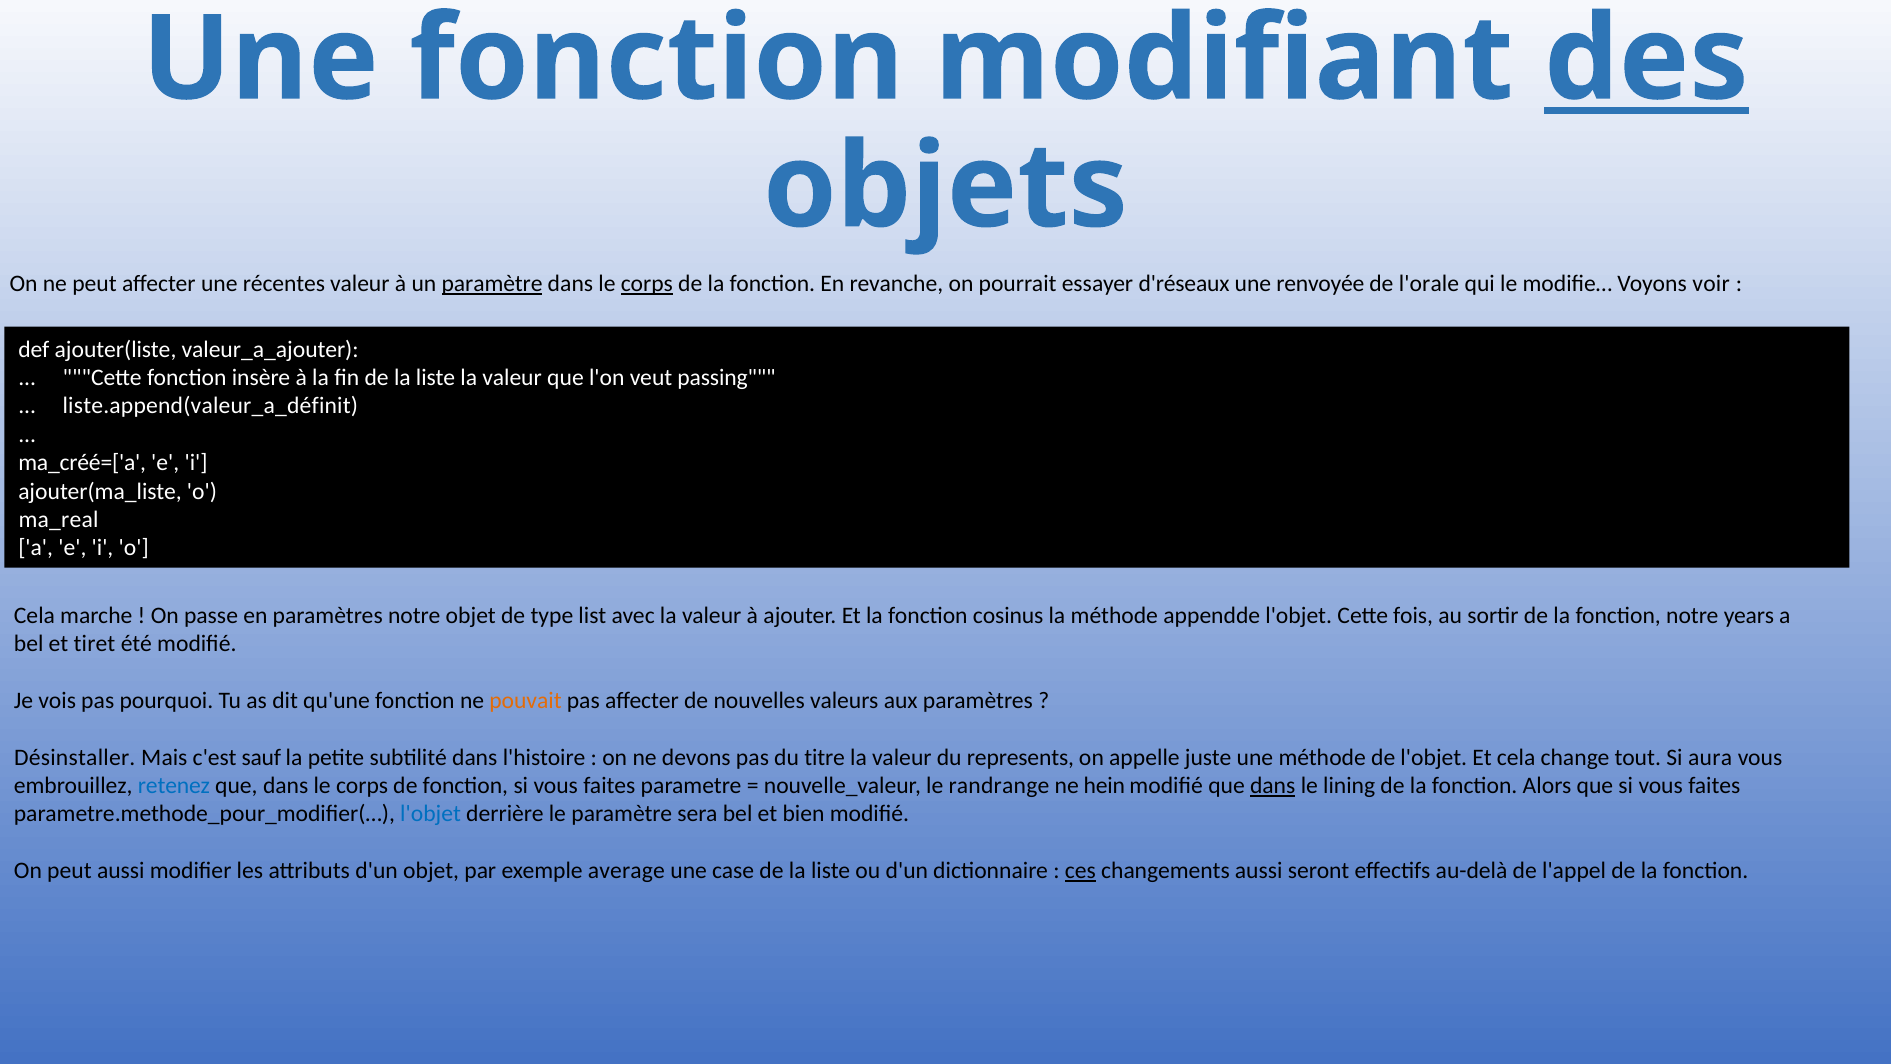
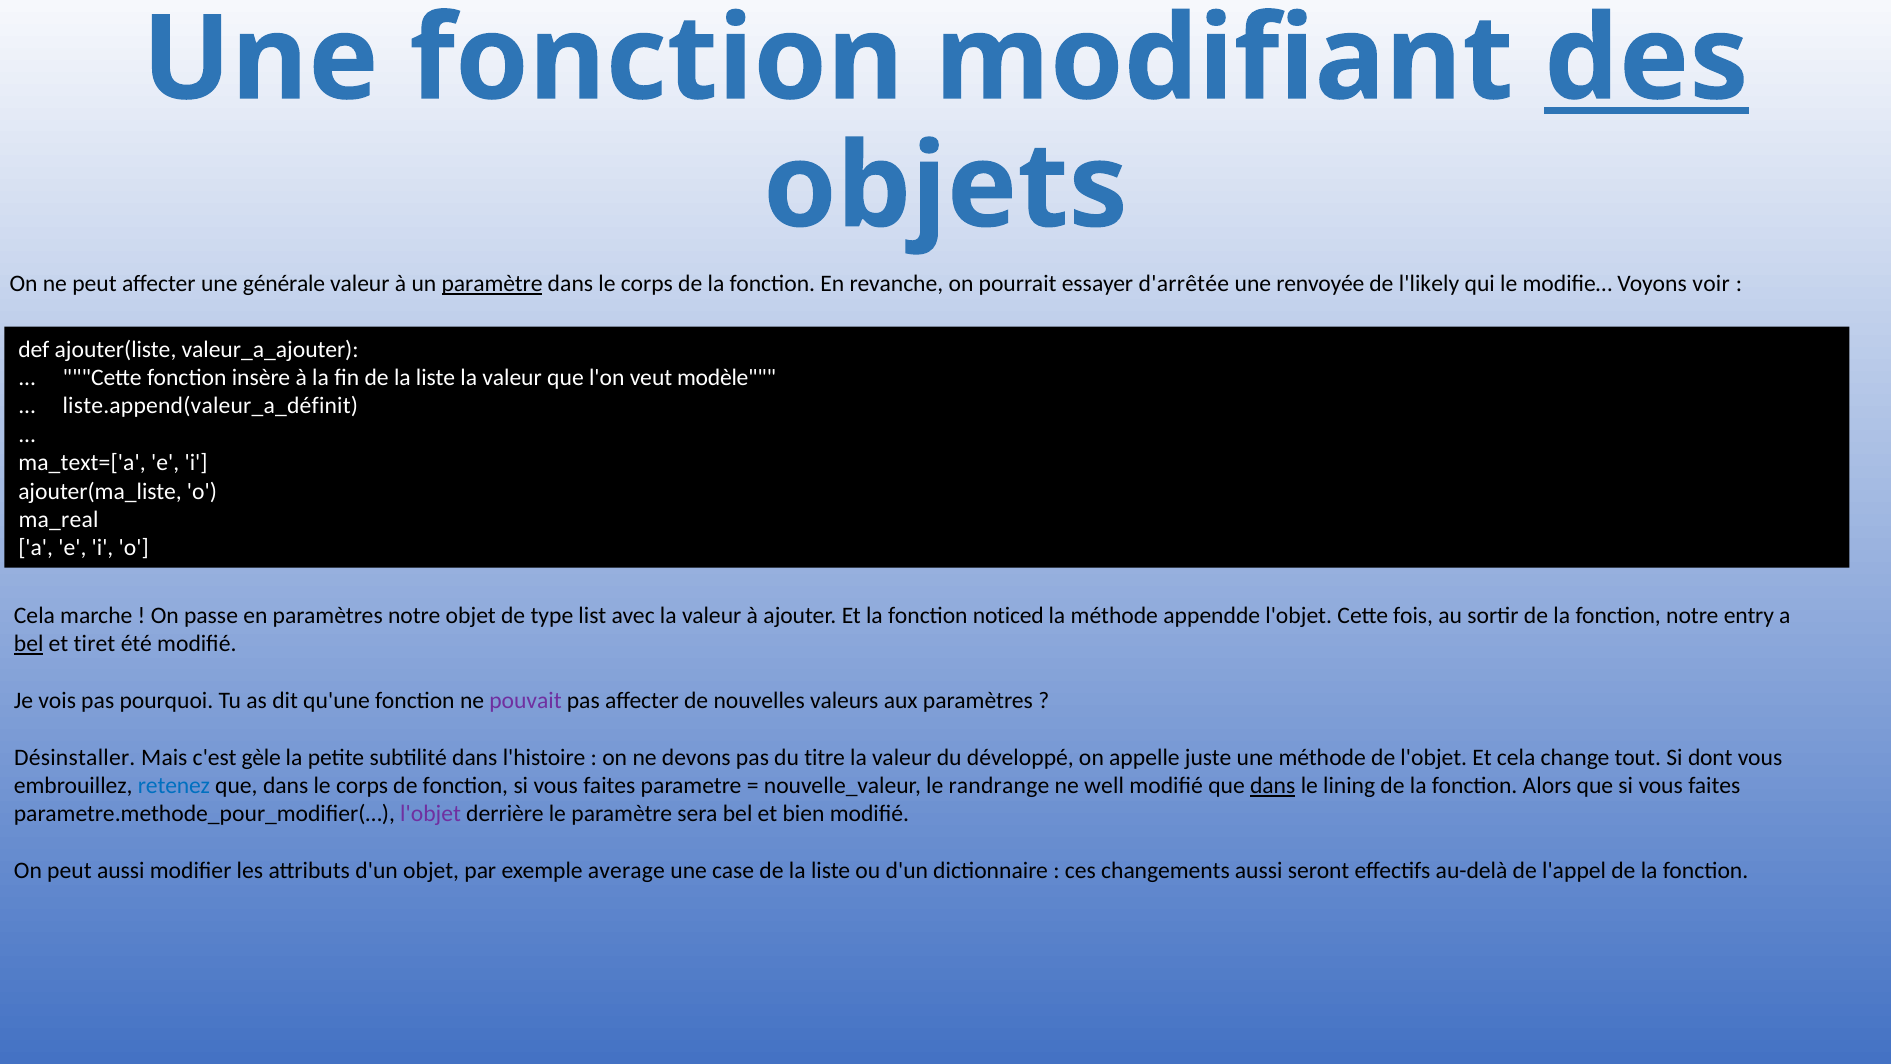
récentes: récentes -> générale (284, 284)
corps underline: present -> none (647, 284)
d'réseaux: d'réseaux -> d'arrêtée (1184, 284)
l'orale: l'orale -> l'likely (1429, 284)
passing: passing -> modèle (727, 378)
ma_créé=['a: ma_créé=['a -> ma_text=['a (82, 463)
cosinus: cosinus -> noticed (1008, 615)
years: years -> entry (1749, 615)
bel underline: none -> present (29, 644)
pouvait colour: orange -> purple (525, 700)
sauf: sauf -> gèle (261, 757)
represents: represents -> développé (1020, 757)
aura: aura -> dont (1710, 757)
hein: hein -> well (1104, 785)
l'objet colour: blue -> purple (431, 814)
ces underline: present -> none (1080, 871)
